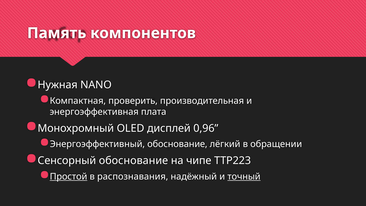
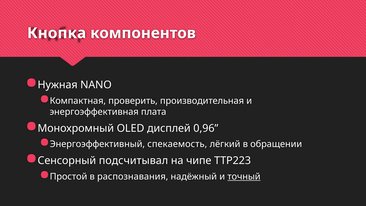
Память: Память -> Кнопка (57, 33)
Энергоэффективный обоснование: обоснование -> спекаемость (177, 144)
Сенсорный обоснование: обоснование -> подсчитывал (133, 161)
Простой underline: present -> none (69, 176)
